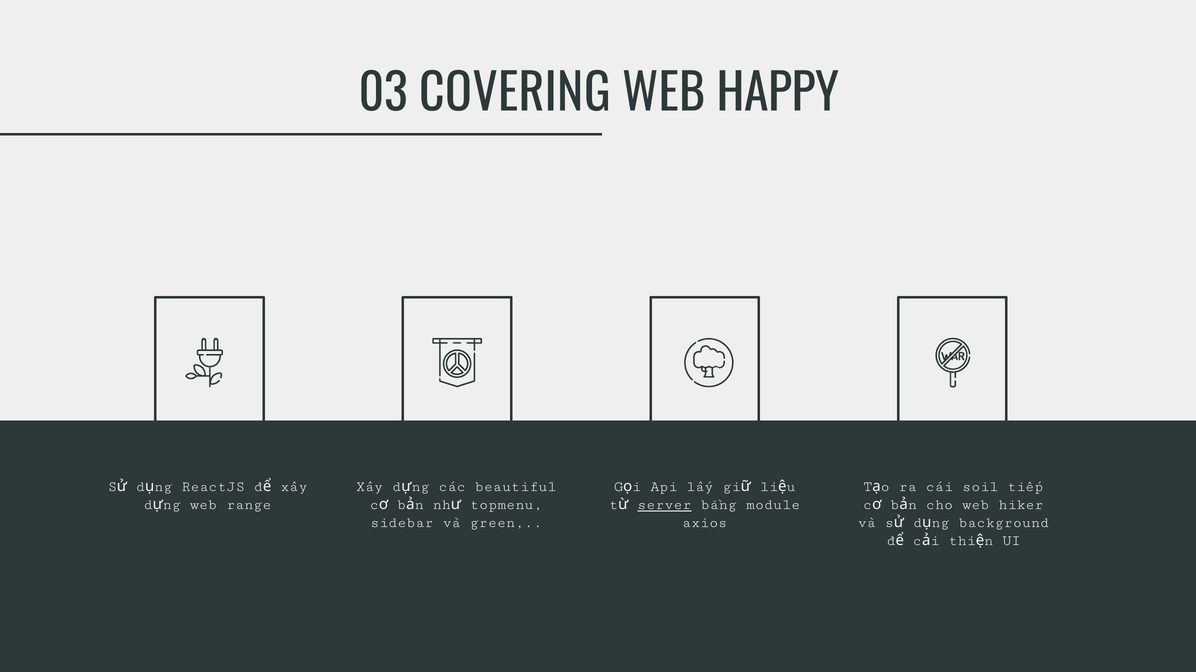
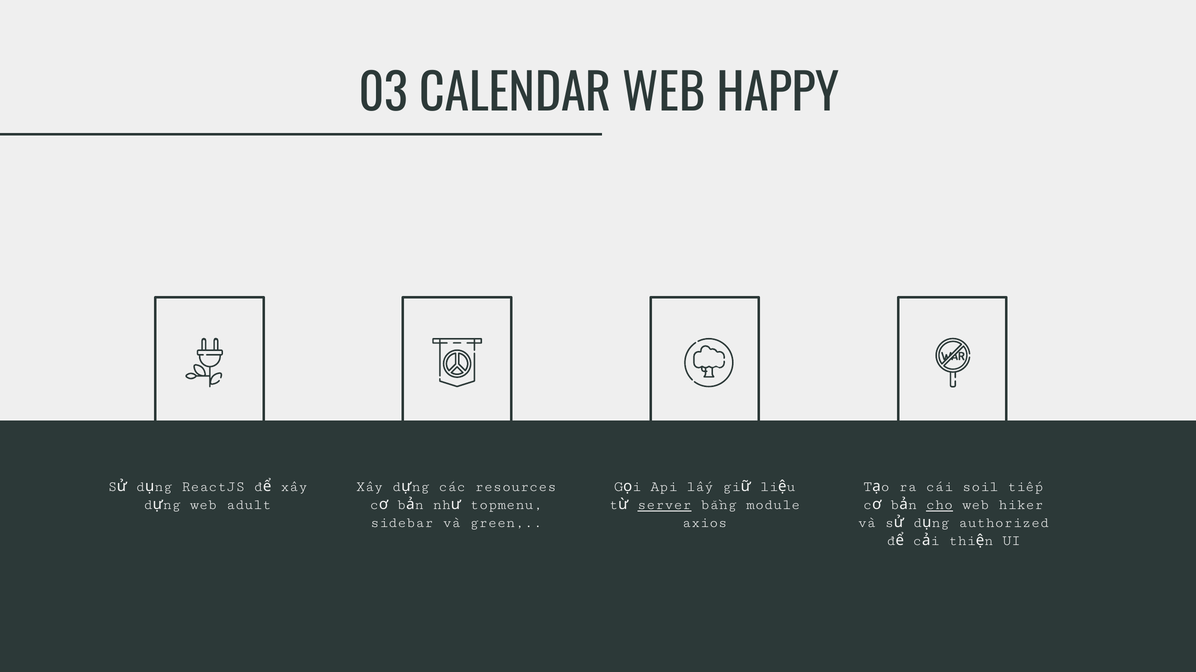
COVERING: COVERING -> CALENDAR (515, 94)
beautiful: beautiful -> resources (516, 487)
range: range -> adult (249, 505)
cho underline: none -> present (940, 505)
background: background -> authorized (1004, 523)
